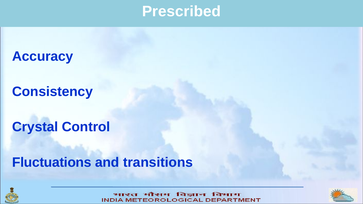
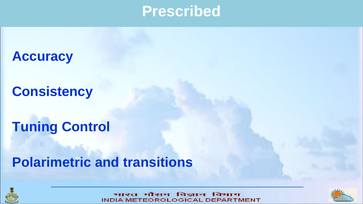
Crystal: Crystal -> Tuning (35, 127)
Fluctuations: Fluctuations -> Polarimetric (52, 162)
